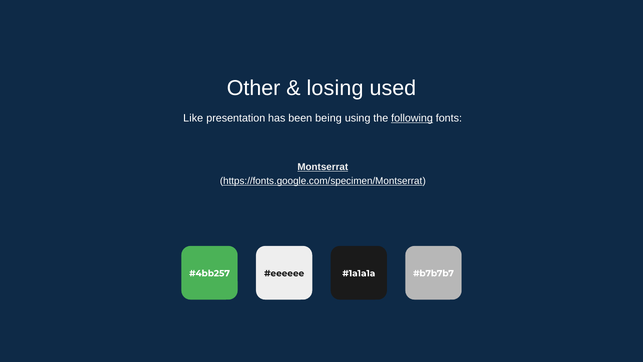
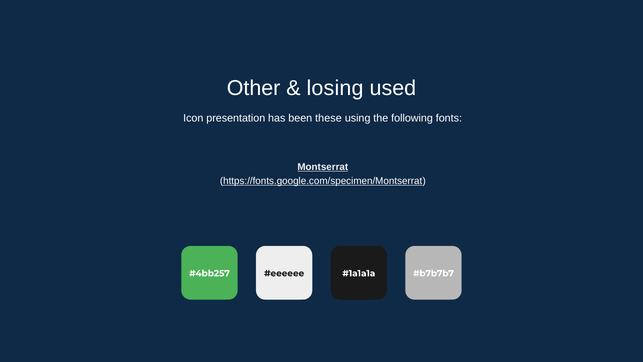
Like: Like -> Icon (193, 118)
being: being -> these (328, 118)
following underline: present -> none (412, 118)
